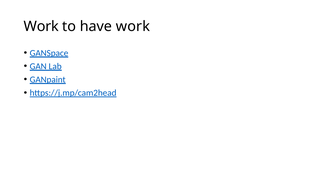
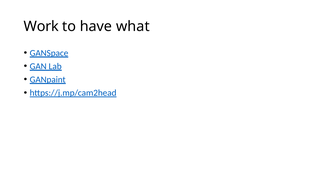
have work: work -> what (133, 26)
